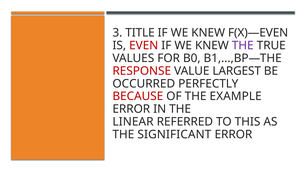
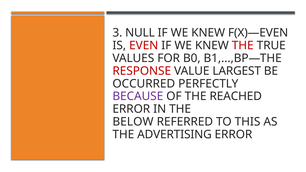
TITLE: TITLE -> NULL (140, 33)
THE colour: purple -> red (243, 45)
BECAUSE colour: red -> purple (138, 96)
EXAMPLE: EXAMPLE -> REACHED (236, 96)
LINEAR: LINEAR -> BELOW (133, 122)
SIGNIFICANT: SIGNIFICANT -> ADVERTISING (174, 135)
